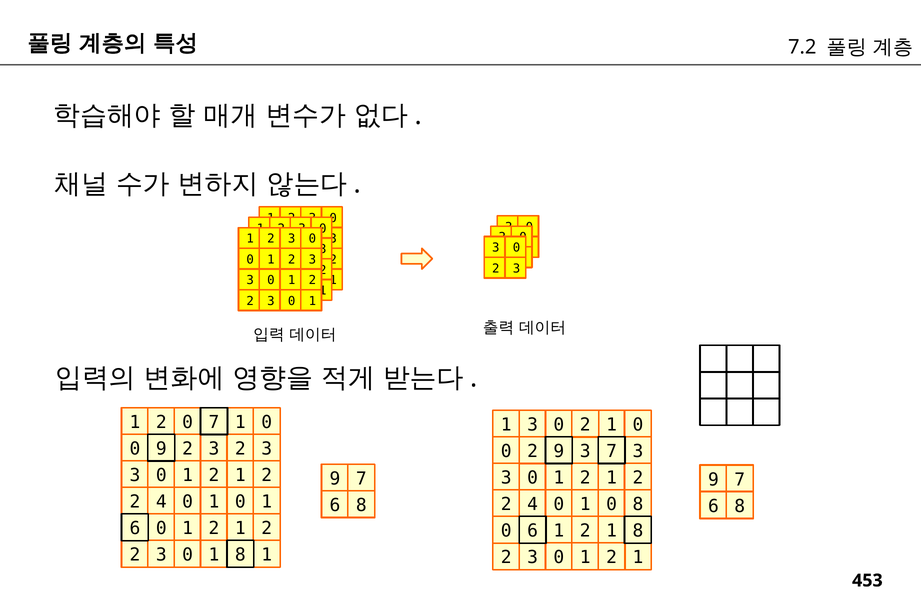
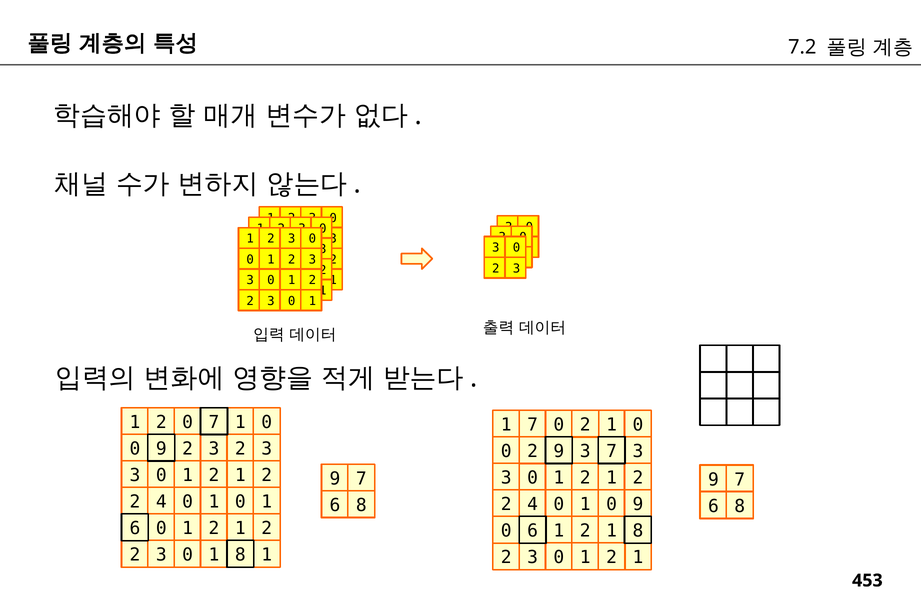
3: 3 -> 7 (533, 425)
0 8: 8 -> 9 (638, 504)
